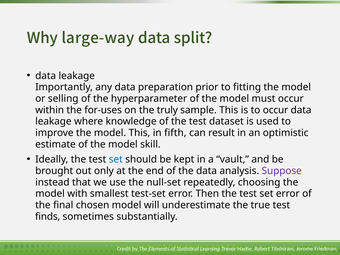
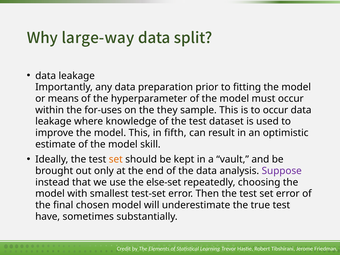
selling: selling -> means (63, 99)
truly: truly -> they (167, 110)
set colour: blue -> orange (116, 159)
null-set: null-set -> else-set (164, 182)
finds: finds -> have (48, 217)
